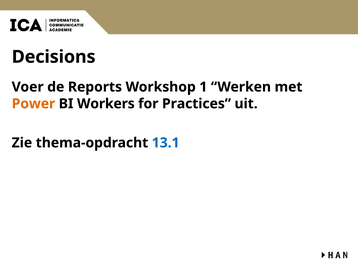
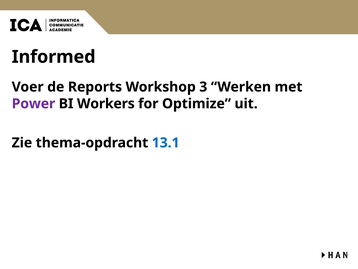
Decisions: Decisions -> Informed (54, 57)
1: 1 -> 3 (203, 87)
Power colour: orange -> purple (33, 103)
Practices: Practices -> Optimize (197, 103)
